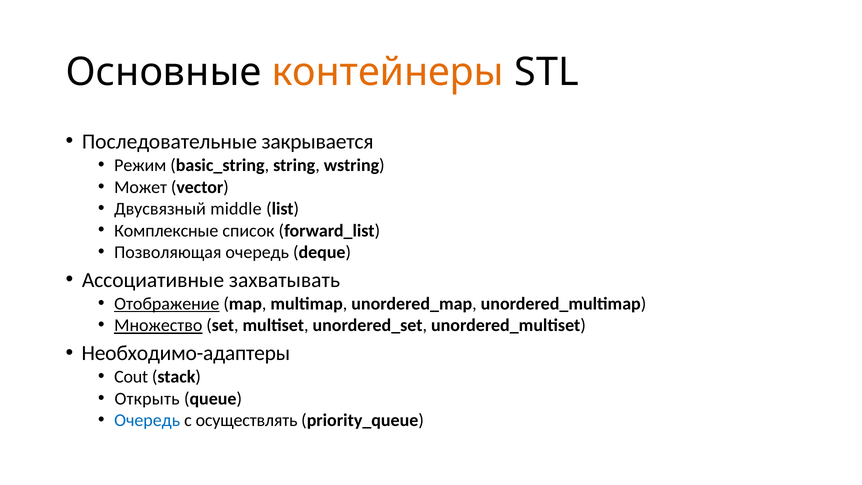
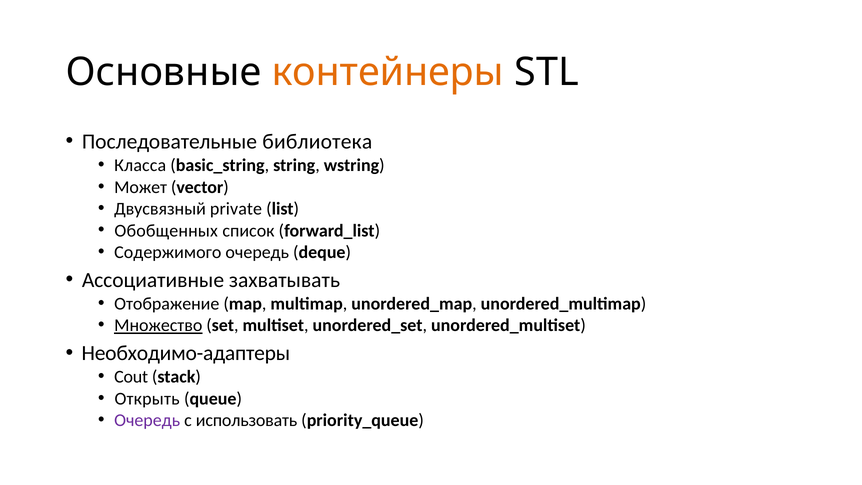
закрывается: закрывается -> библиотека (317, 142)
Режим: Режим -> Класса (140, 165)
middle: middle -> private (236, 209)
Комплексные: Комплексные -> Обобщенных (166, 231)
Позволяющая: Позволяющая -> Содержимого (168, 252)
Отображение underline: present -> none (167, 304)
Очередь colour: blue -> purple (147, 420)
осуществлять: осуществлять -> использовать (247, 420)
